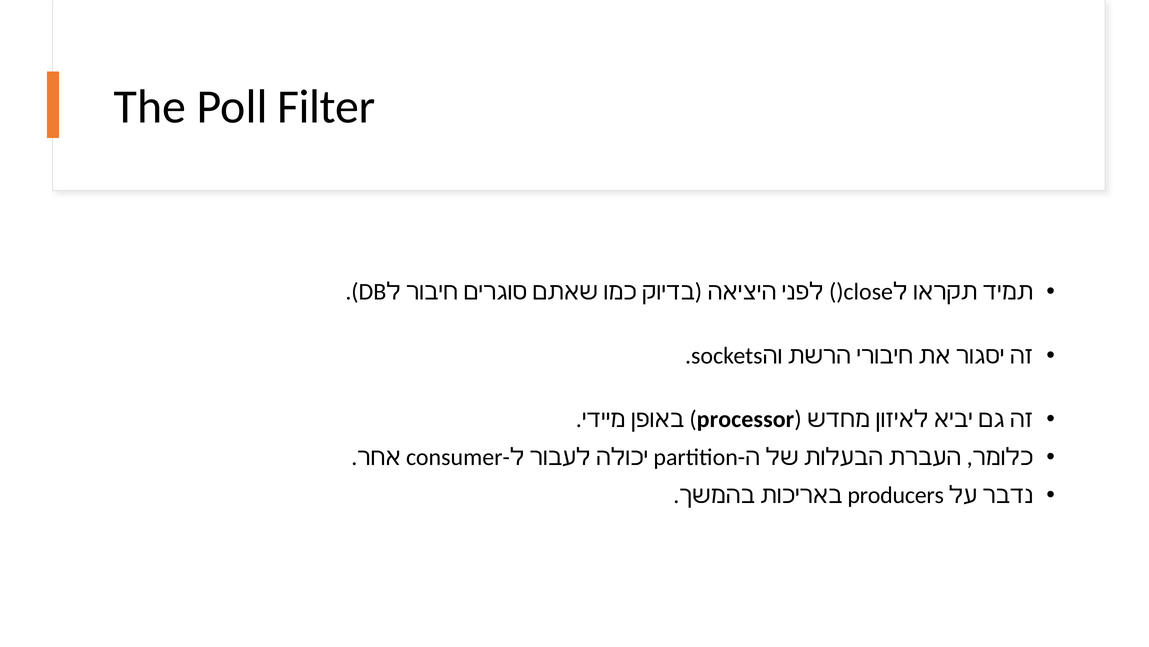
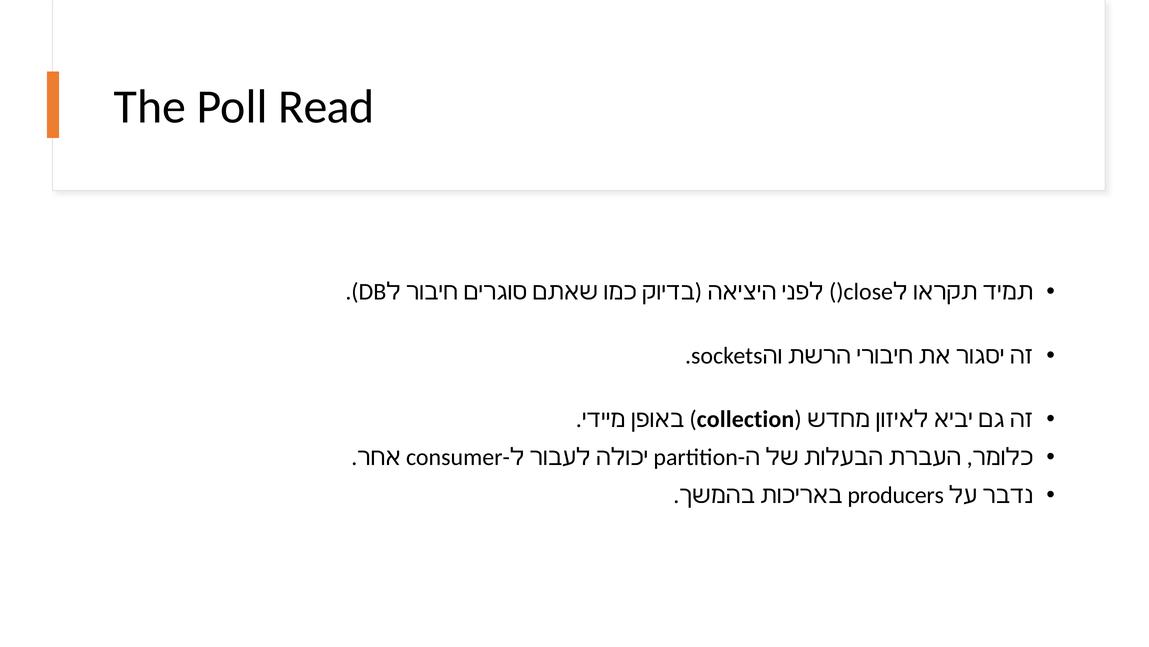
Filter: Filter -> Read (326, 107)
processor: processor -> collection (745, 419)
